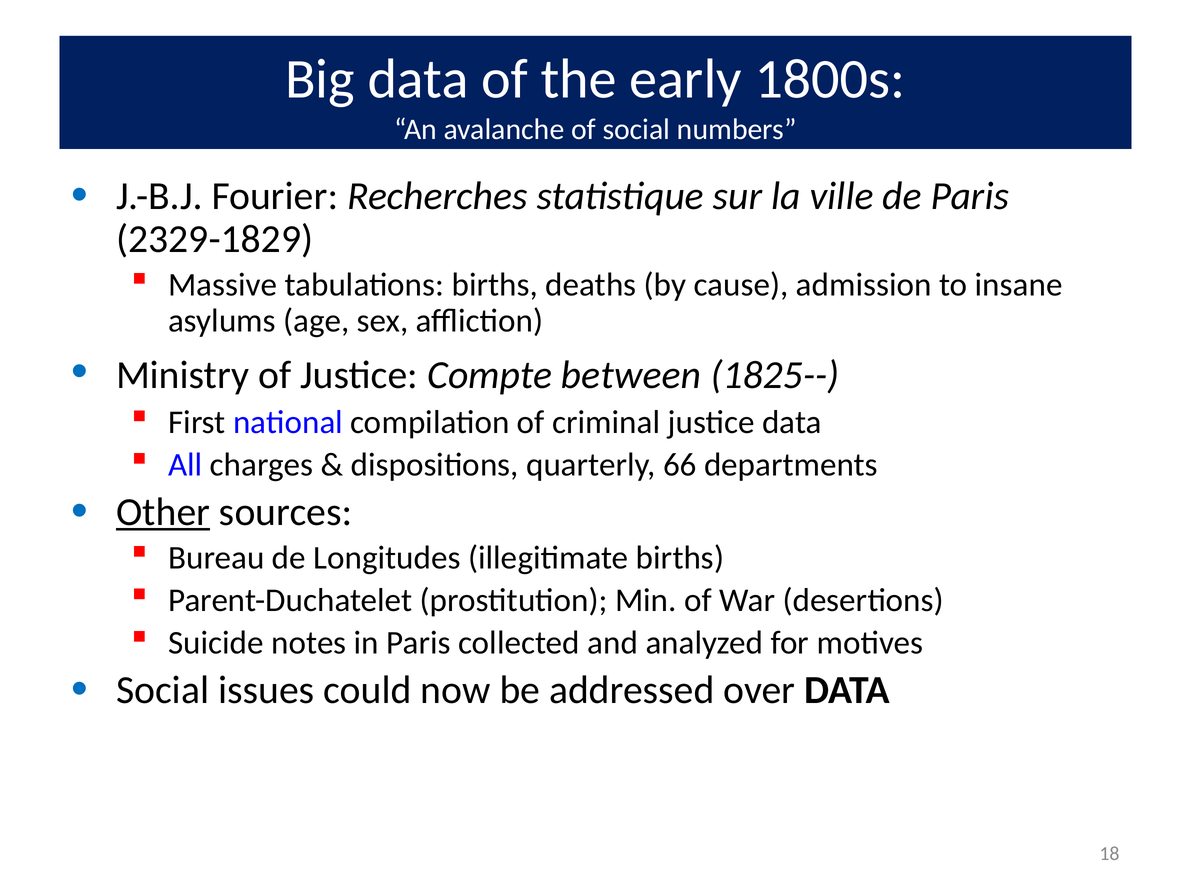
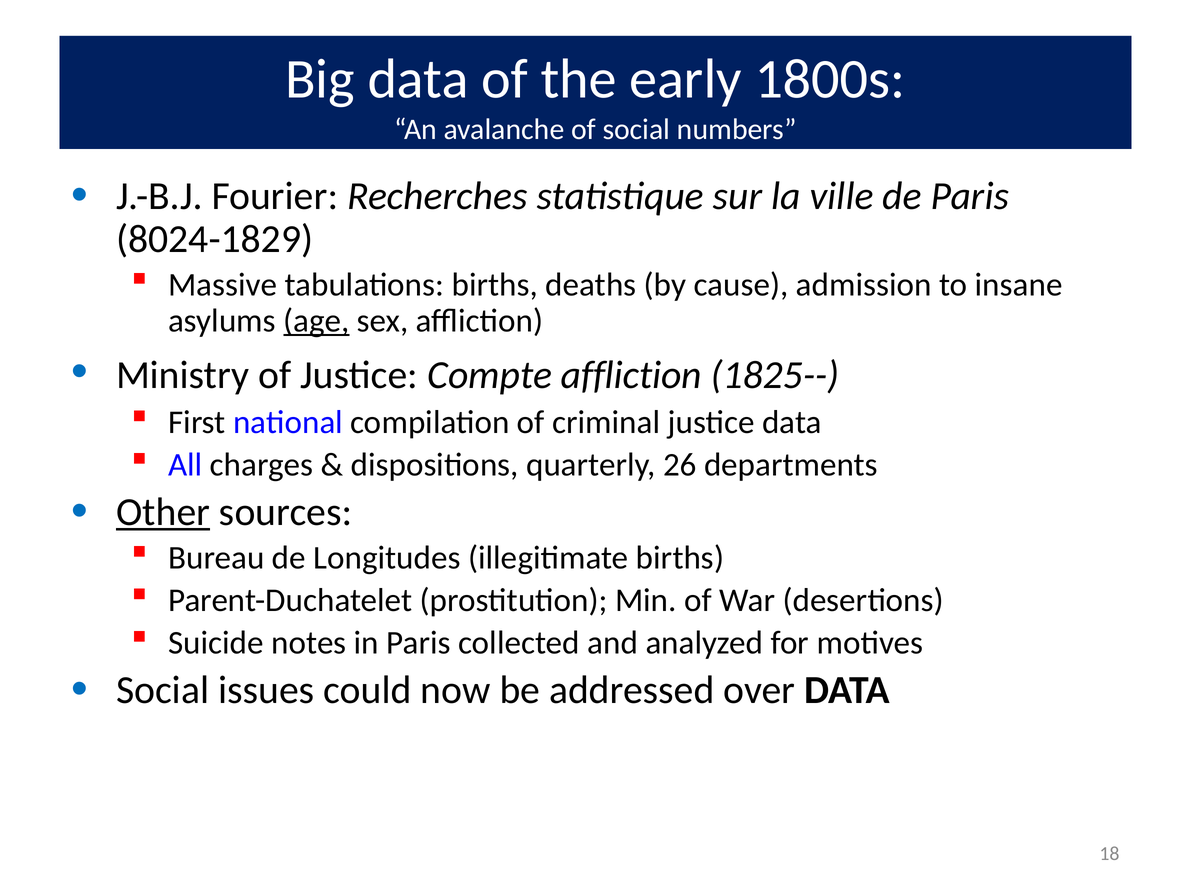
2329-1829: 2329-1829 -> 8024-1829 (215, 239)
age underline: none -> present (316, 320)
Compte between: between -> affliction (631, 375)
66: 66 -> 26 (680, 464)
